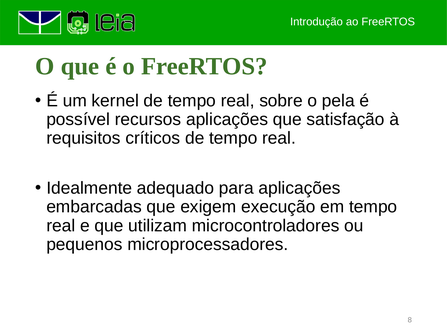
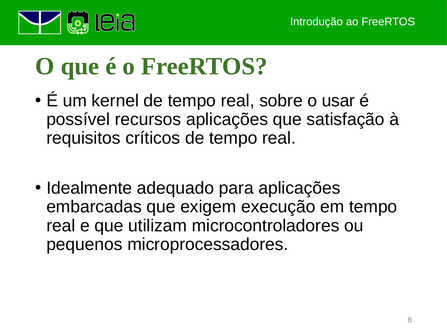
pela: pela -> usar (338, 101)
